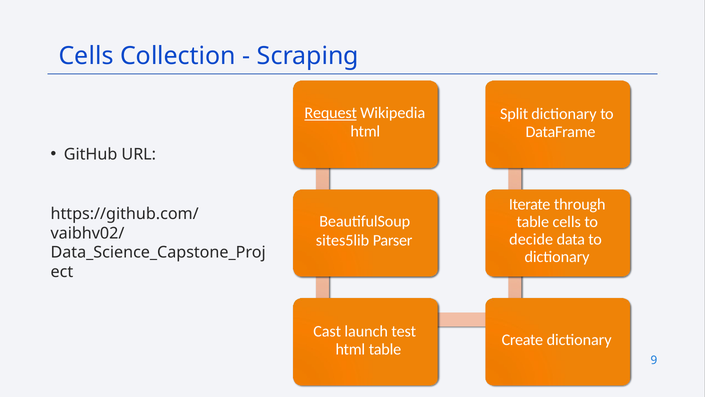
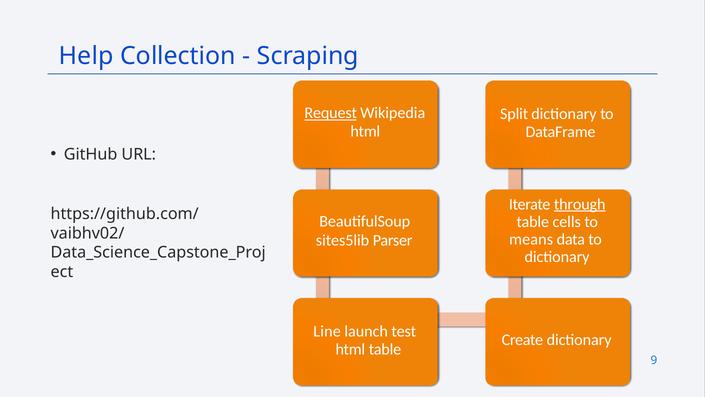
Cells: Cells -> Help (86, 56)
through underline: none -> present (580, 204)
decide: decide -> means (531, 239)
Cast: Cast -> Line (327, 331)
